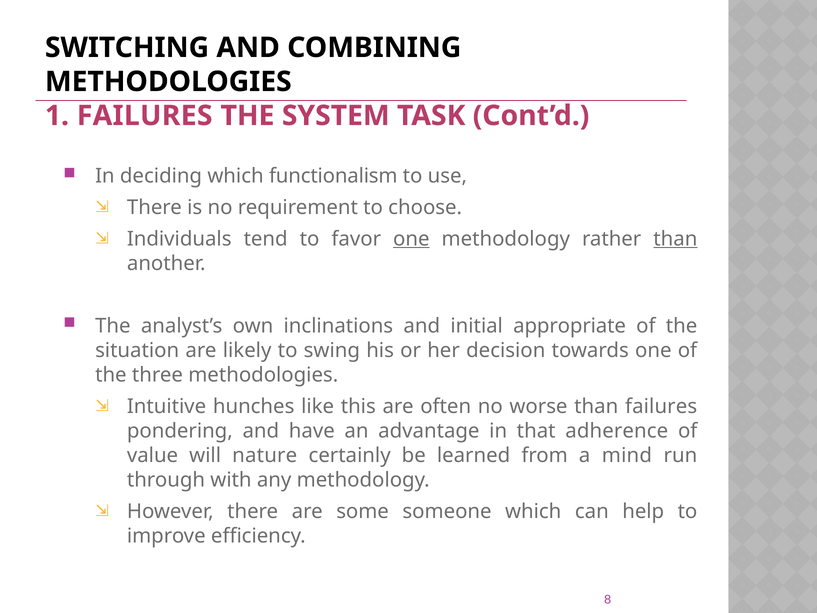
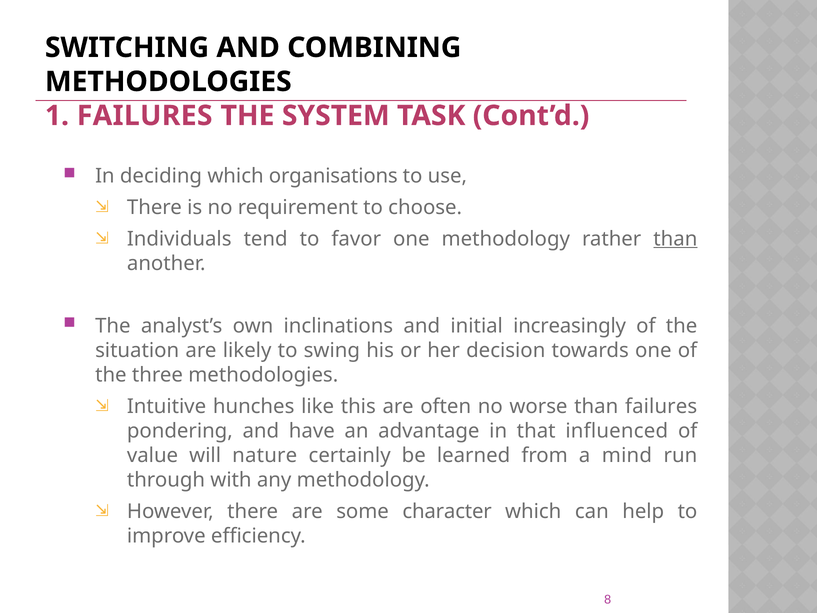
functionalism: functionalism -> organisations (333, 176)
one underline: present -> none (411, 239)
appropriate: appropriate -> increasingly (570, 326)
adherence: adherence -> influenced (617, 431)
someone: someone -> character (447, 511)
